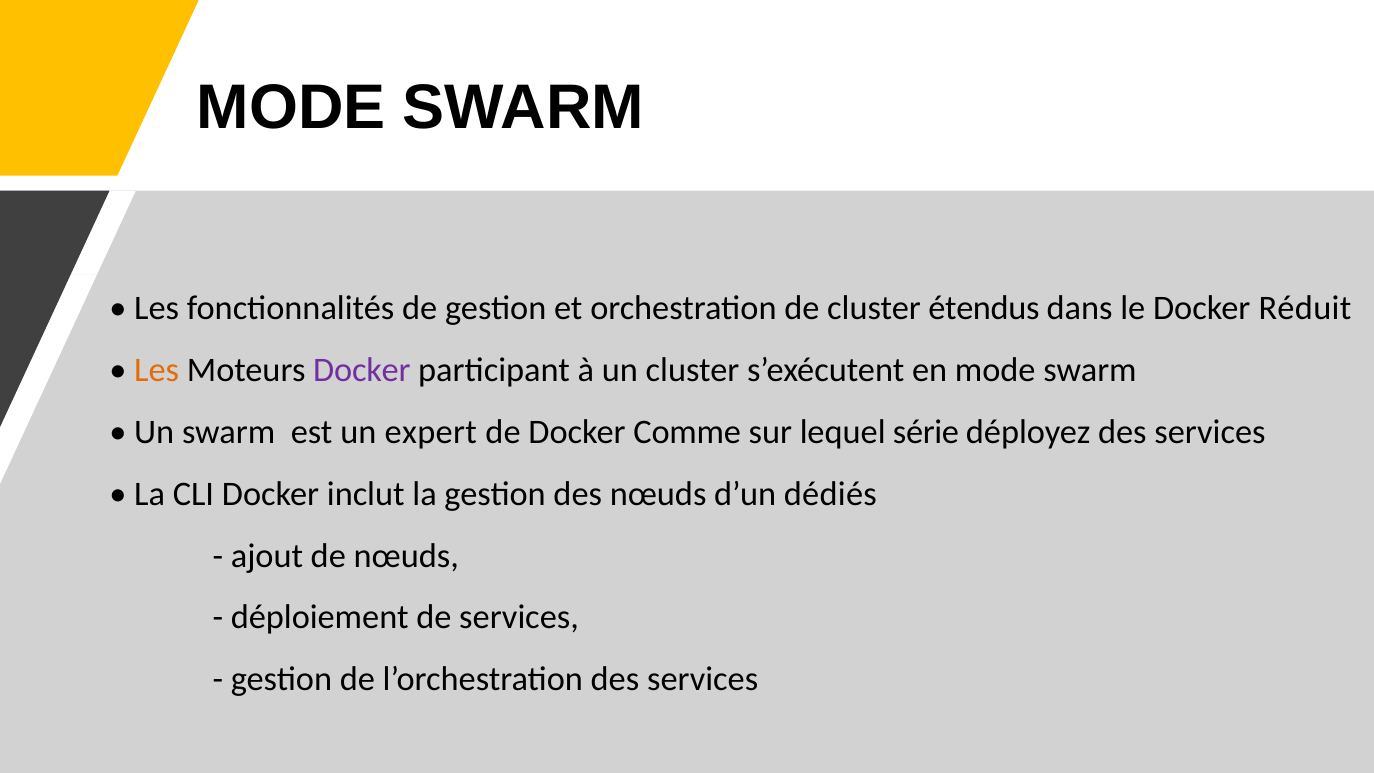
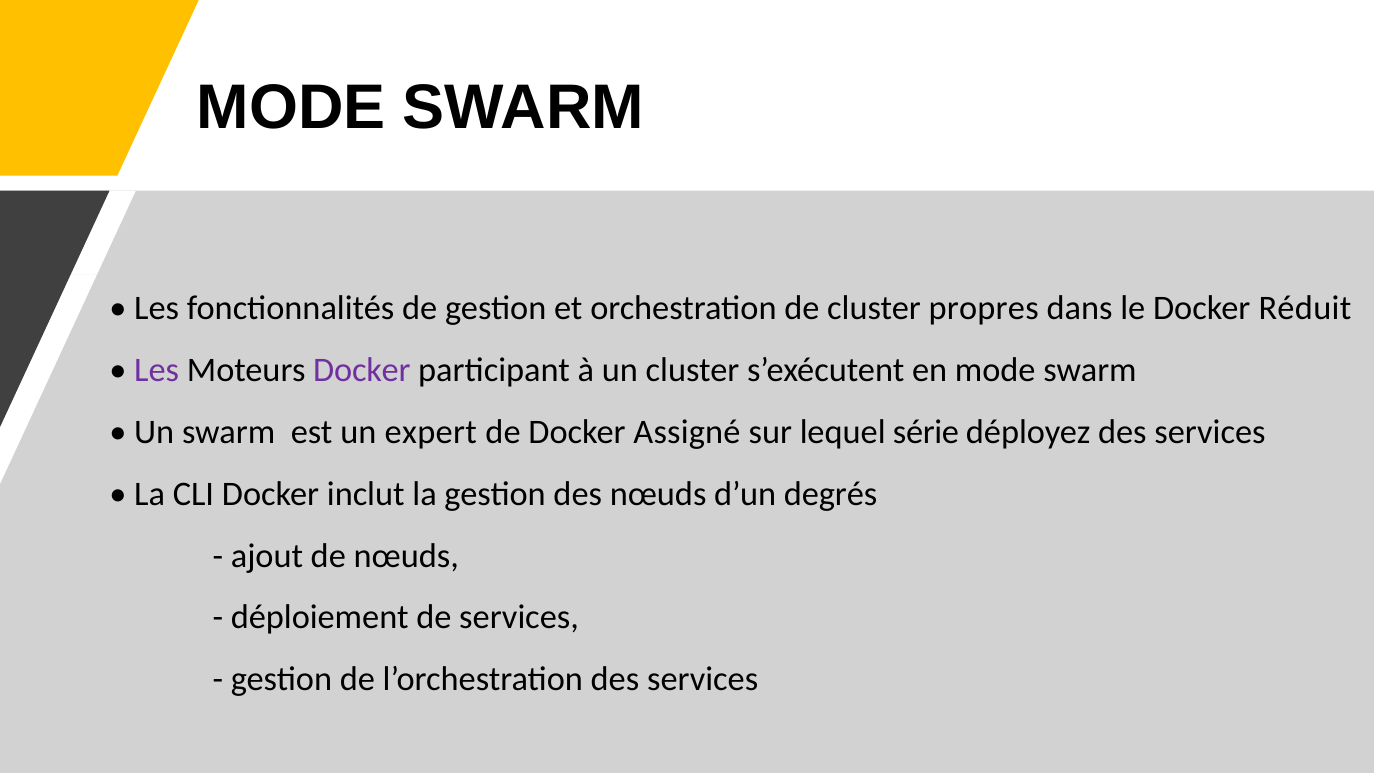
étendus: étendus -> propres (984, 308)
Les colour: orange -> purple (157, 370)
Comme: Comme -> Assigné (687, 432)
dédiés: dédiés -> degrés (831, 494)
